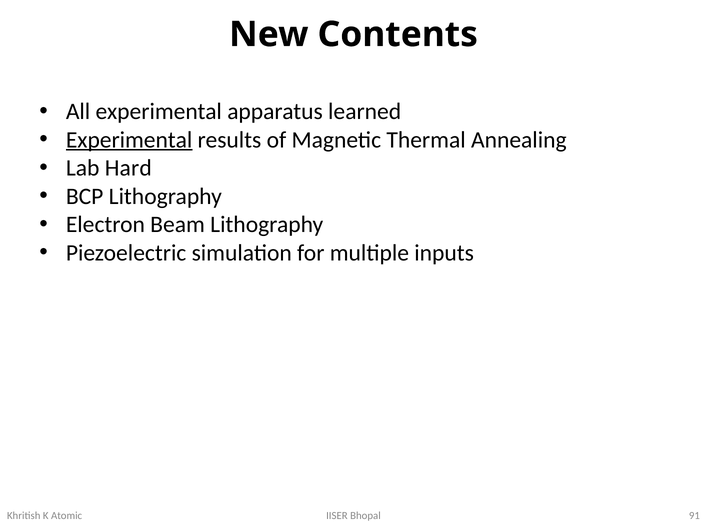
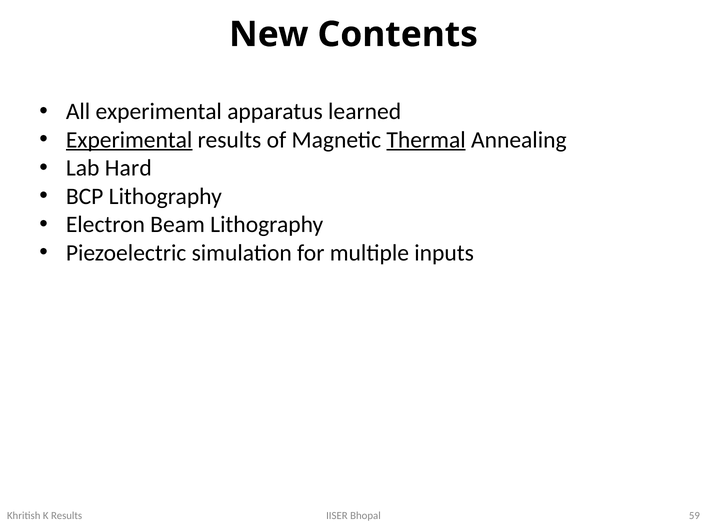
Thermal underline: none -> present (426, 140)
91: 91 -> 59 (694, 516)
K Atomic: Atomic -> Results (67, 516)
